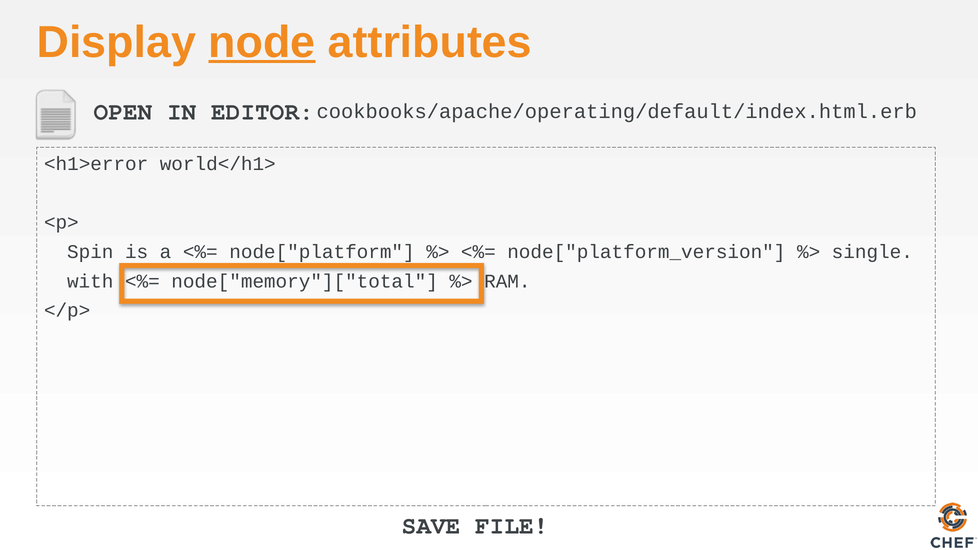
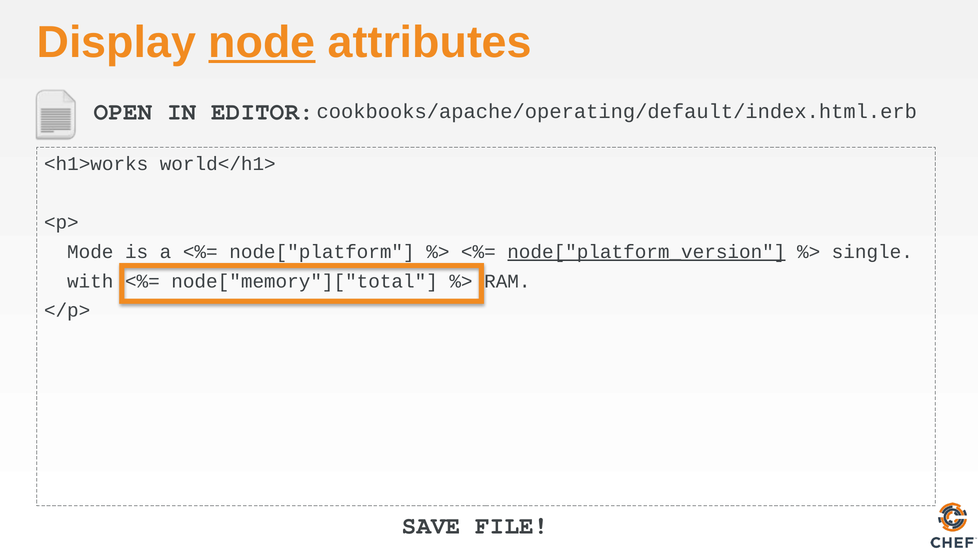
<h1>error: <h1>error -> <h1>works (96, 164)
Spin: Spin -> Mode (90, 252)
node["platform_version underline: none -> present (646, 252)
